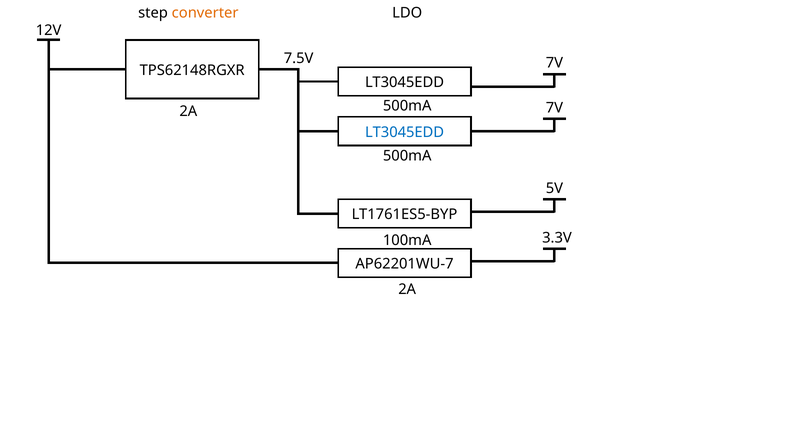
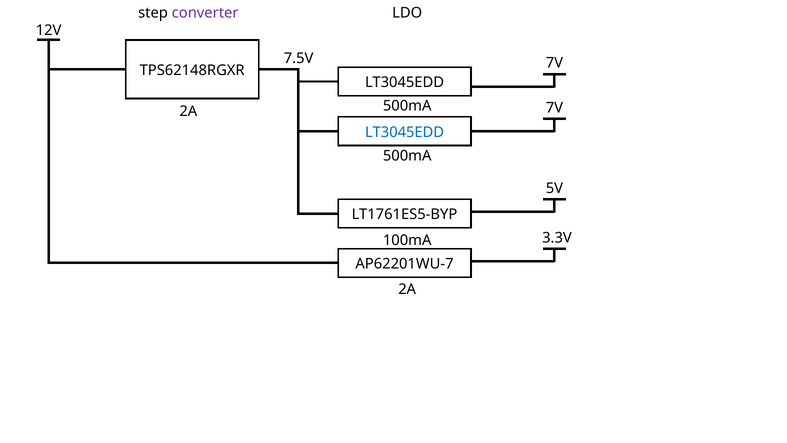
converter colour: orange -> purple (205, 13)
